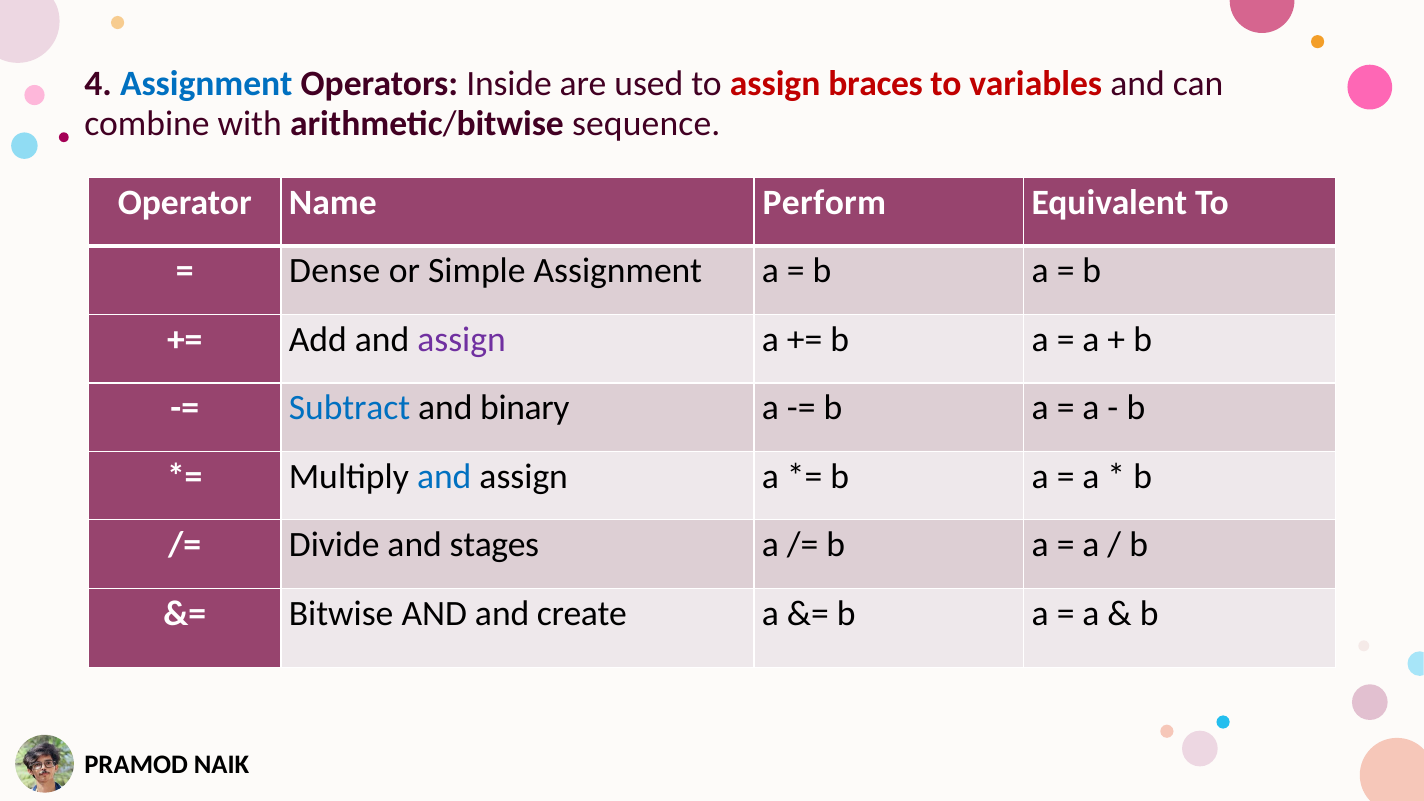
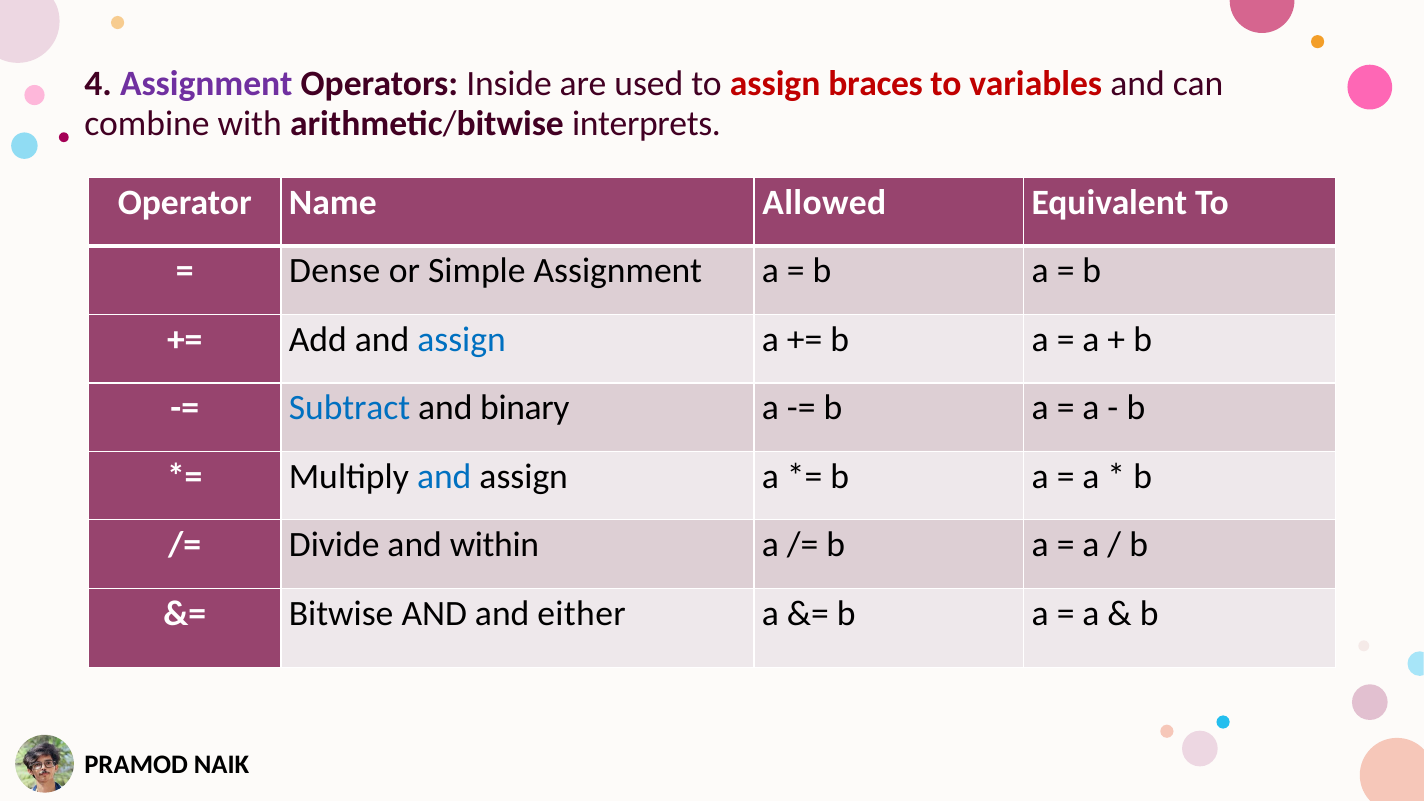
Assignment colour: blue -> purple (206, 84)
sequence: sequence -> interprets (646, 123)
Perform: Perform -> Allowed (824, 203)
assign colour: purple -> blue (462, 340)
stages: stages -> within (494, 545)
create: create -> either (582, 613)
